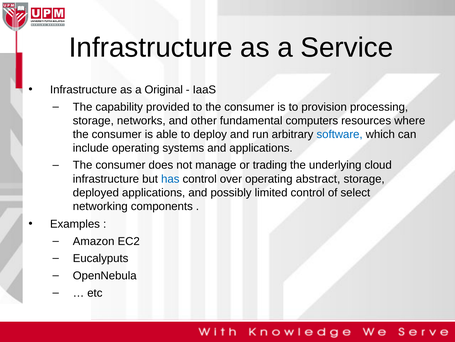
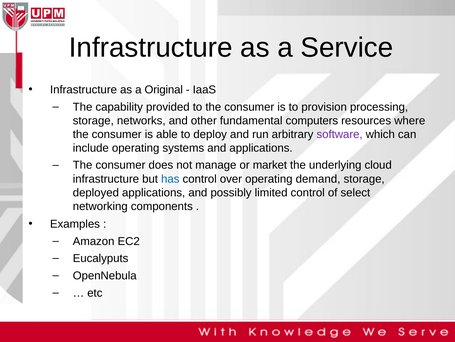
software colour: blue -> purple (340, 134)
trading: trading -> market (270, 165)
abstract: abstract -> demand (318, 179)
